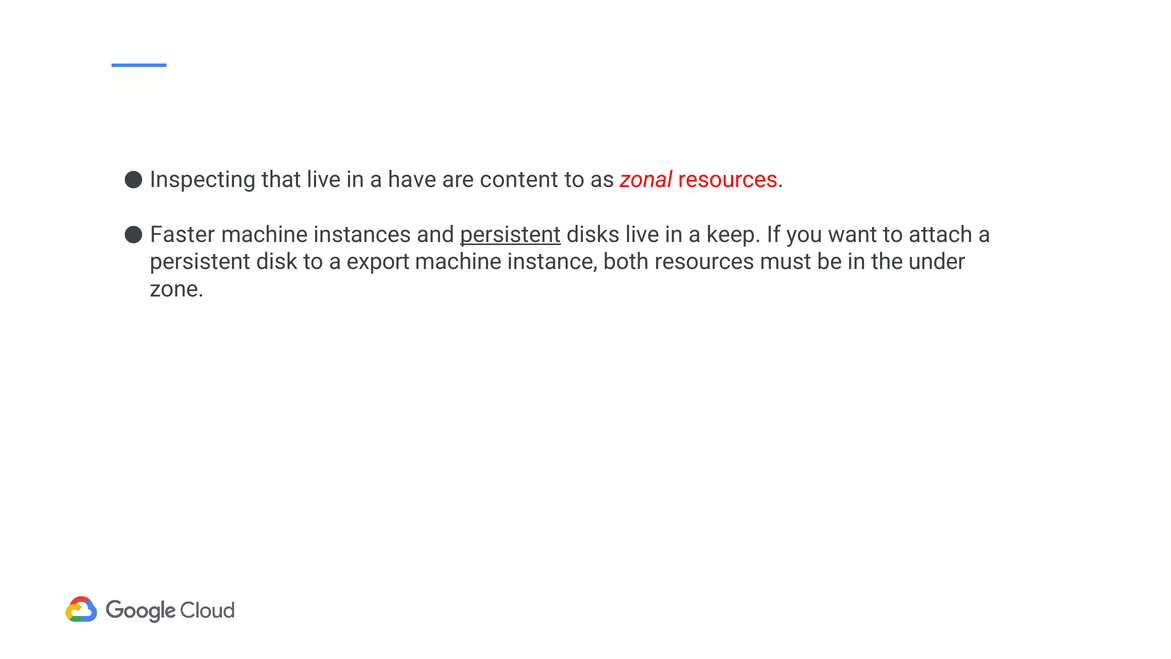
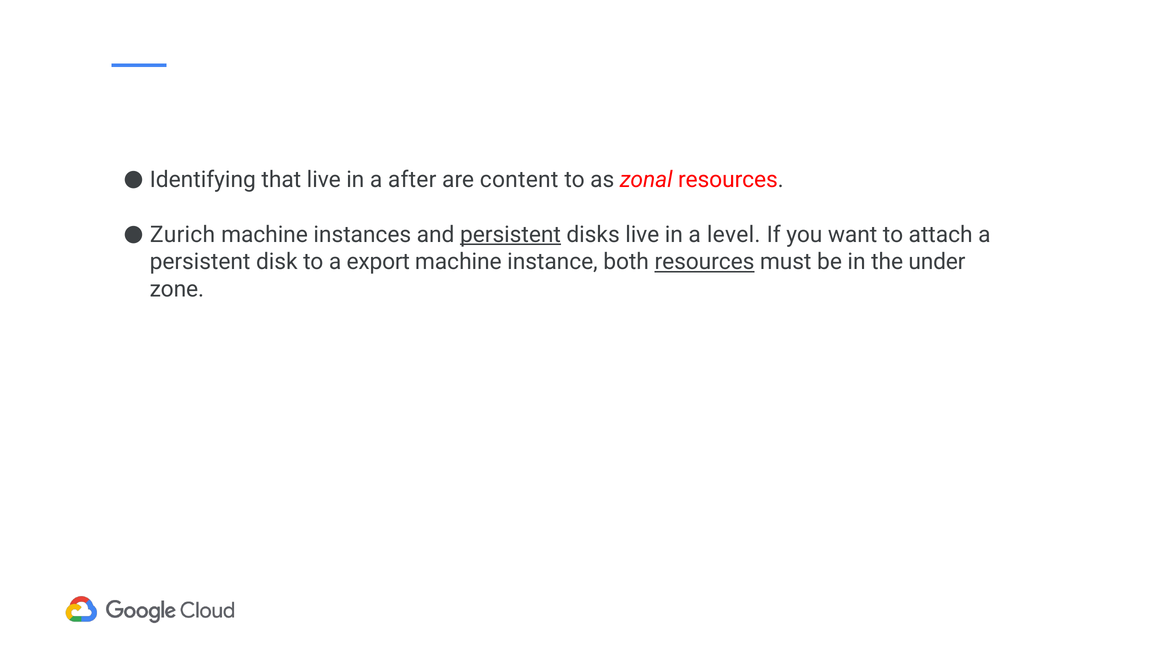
Inspecting: Inspecting -> Identifying (203, 180)
have: have -> after (412, 180)
Faster: Faster -> Zurich (182, 234)
keep: keep -> level (734, 234)
resources underline: none -> present (704, 262)
